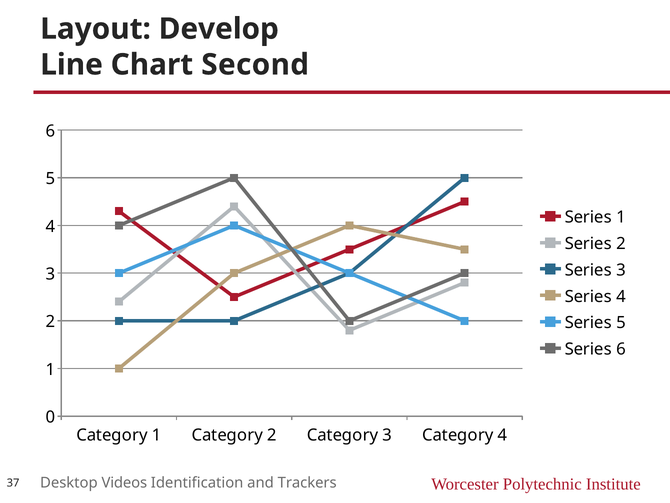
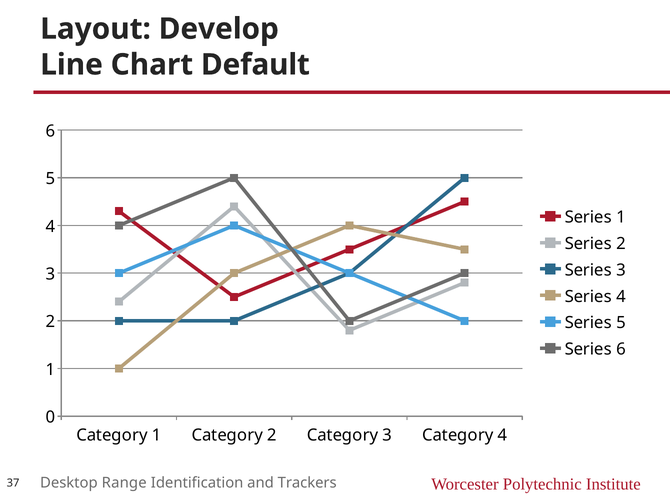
Second: Second -> Default (255, 65)
Videos: Videos -> Range (124, 482)
